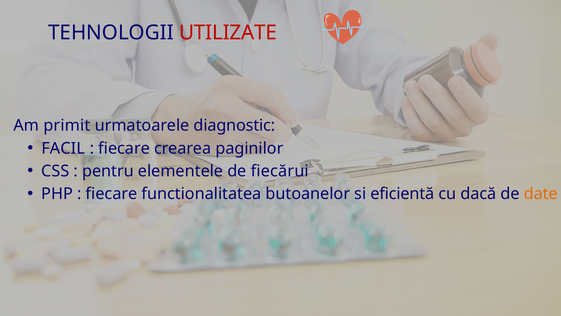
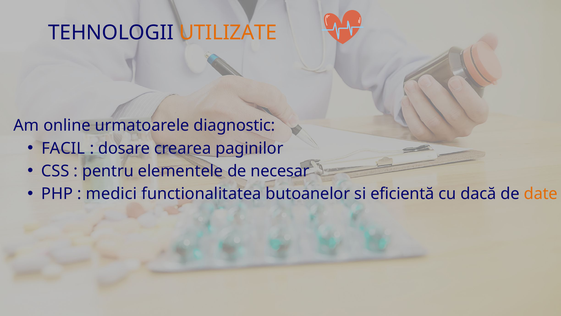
UTILIZATE colour: red -> orange (228, 33)
primit: primit -> online (67, 125)
fiecare: fiecare -> dosare (124, 148)
fiecărui: fiecărui -> necesar (280, 171)
fiecare: fiecare -> medici (111, 194)
